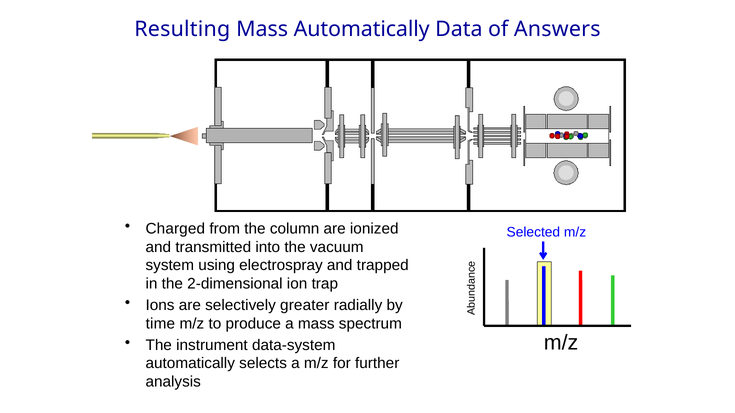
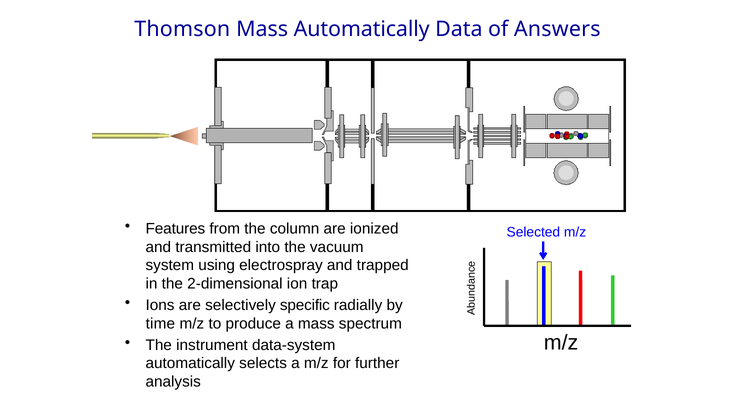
Resulting: Resulting -> Thomson (182, 29)
Charged: Charged -> Features (175, 229)
greater: greater -> specific (305, 306)
